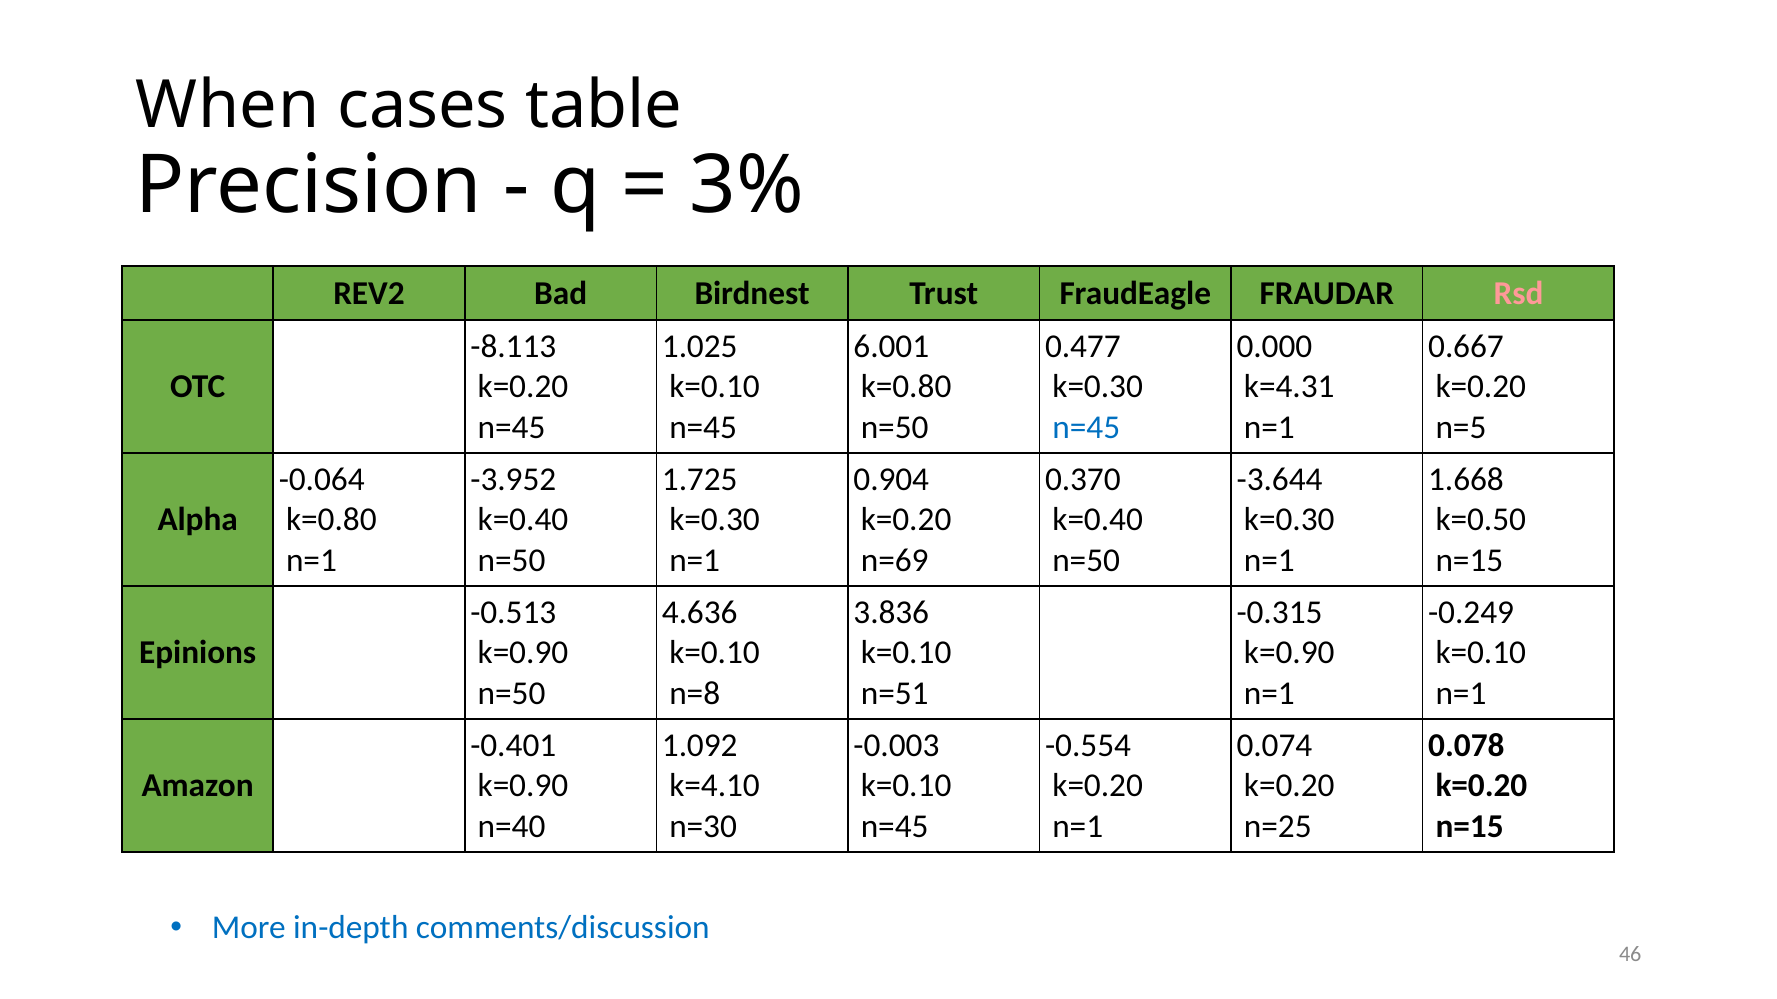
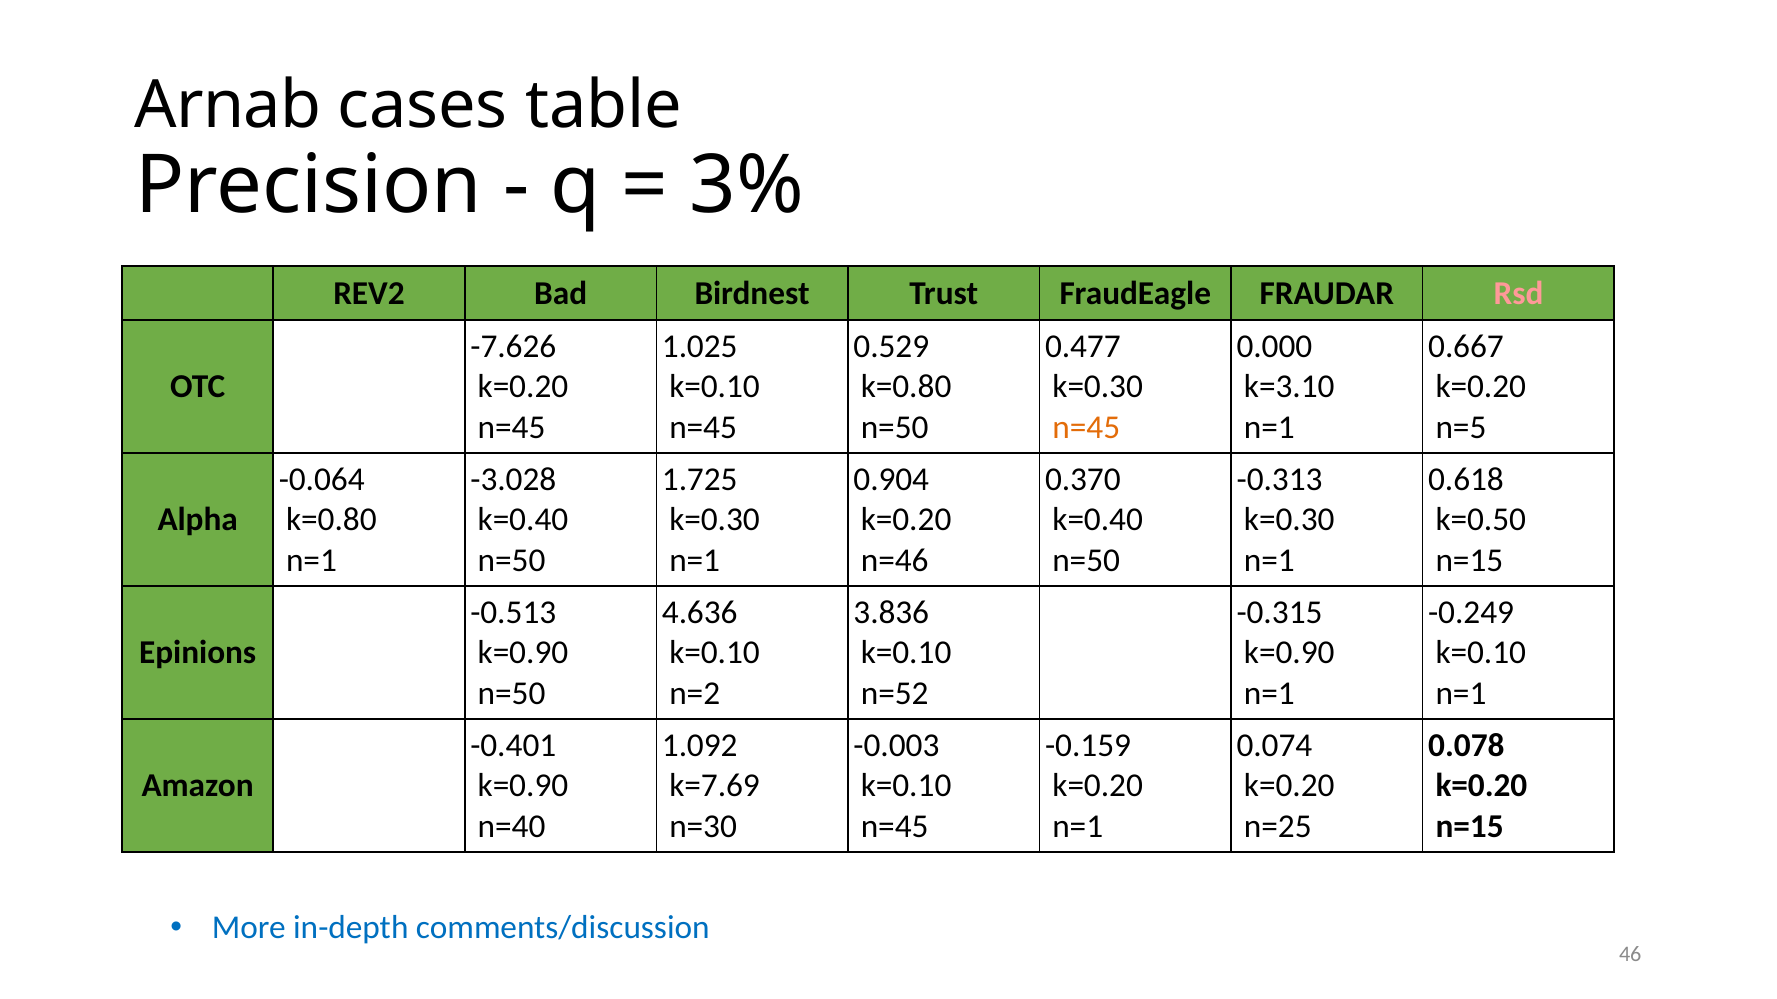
When: When -> Arnab (228, 105)
-8.113: -8.113 -> -7.626 (513, 346)
6.001: 6.001 -> 0.529 (891, 346)
k=4.31: k=4.31 -> k=3.10 (1289, 387)
n=45 colour: blue -> orange (1086, 428)
-3.952: -3.952 -> -3.028 (513, 479)
-3.644: -3.644 -> -0.313 (1280, 479)
1.668: 1.668 -> 0.618 (1466, 479)
n=69: n=69 -> n=46 (895, 561)
n=8: n=8 -> n=2 (695, 694)
n=51: n=51 -> n=52 (895, 694)
-0.554: -0.554 -> -0.159 (1088, 746)
k=4.10: k=4.10 -> k=7.69 (715, 786)
